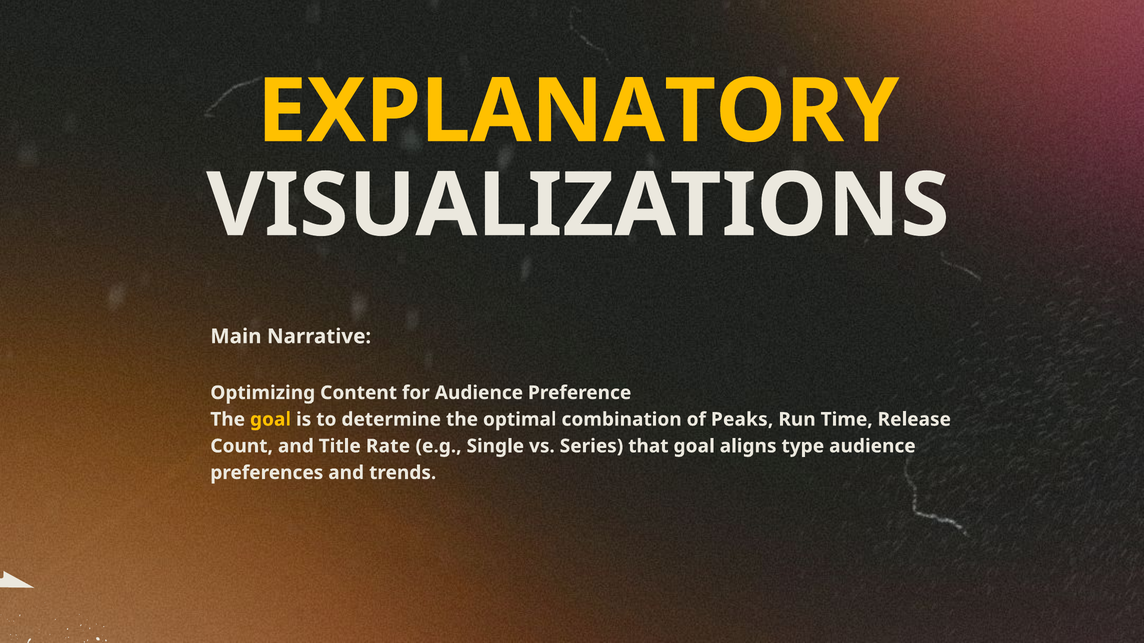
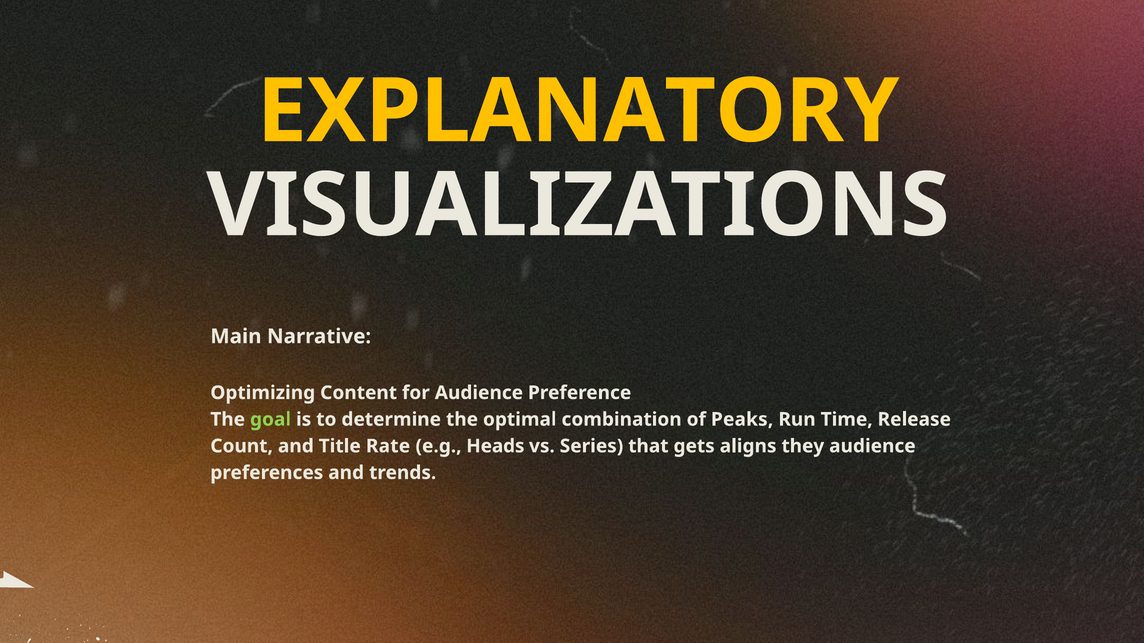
goal colour: yellow -> light green (271, 420)
Single: Single -> Heads (495, 446)
that goal: goal -> gets (694, 446)
type: type -> they (803, 446)
